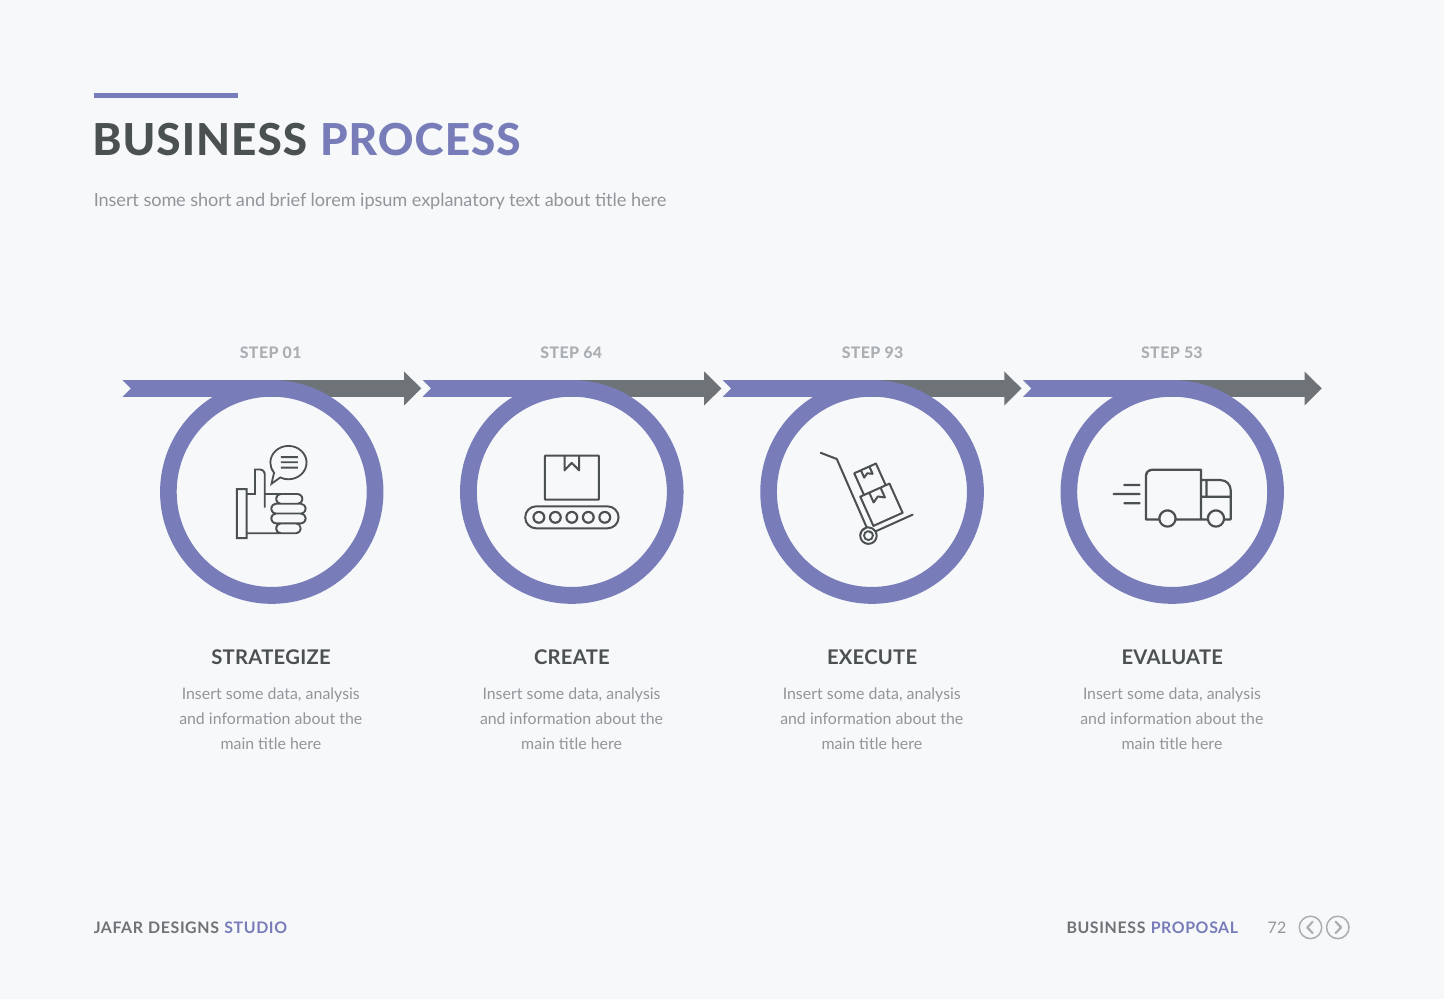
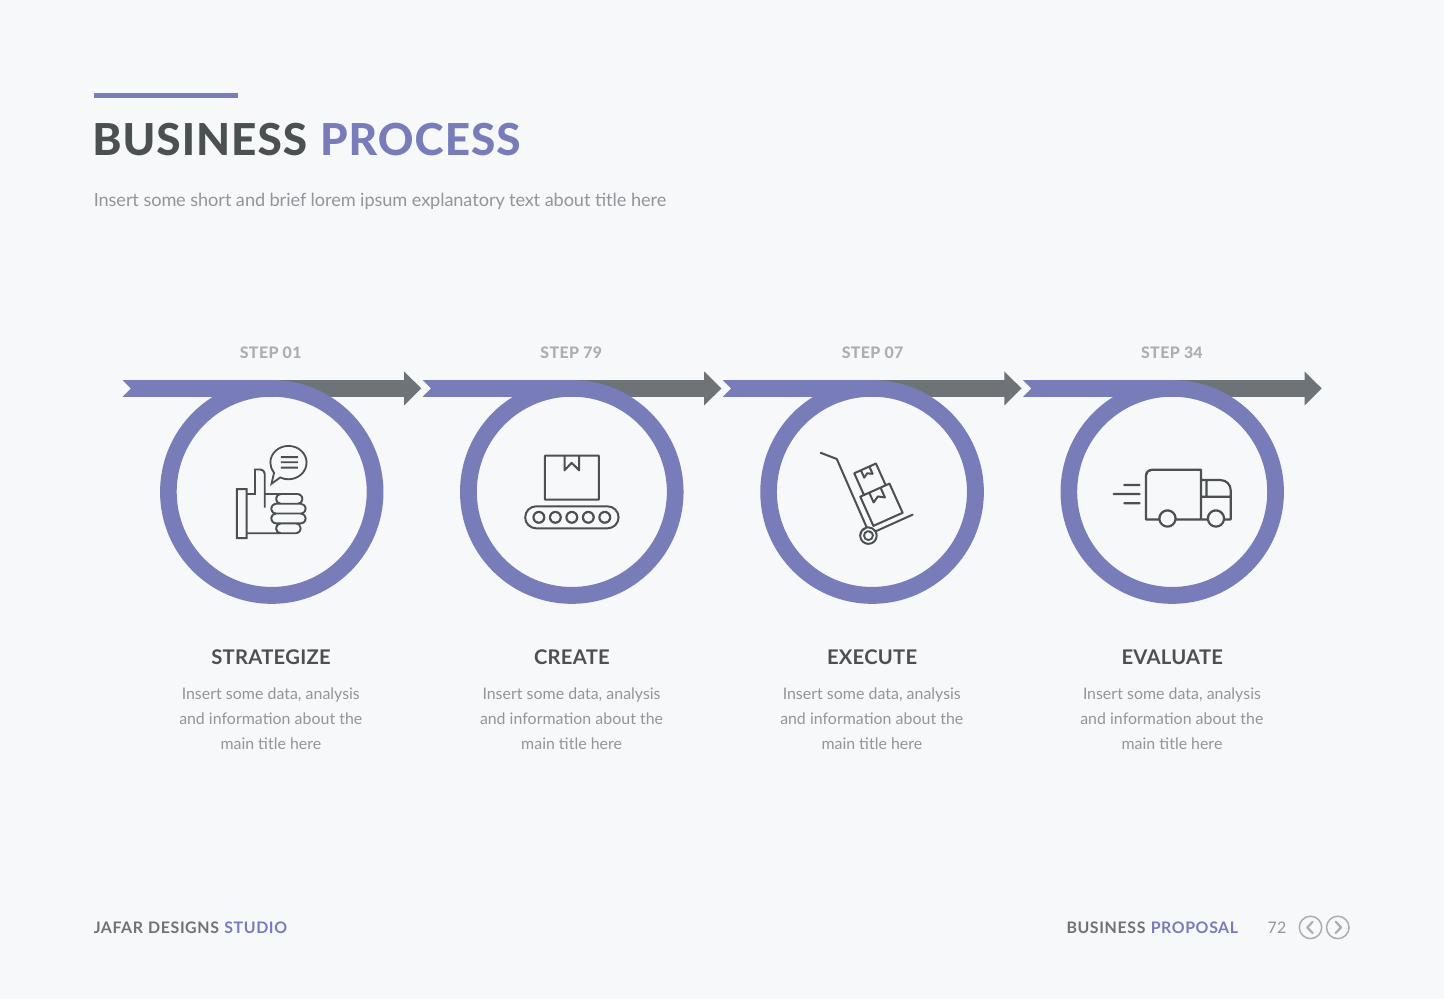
64: 64 -> 79 (593, 354)
93: 93 -> 07 (894, 354)
53: 53 -> 34 (1193, 354)
